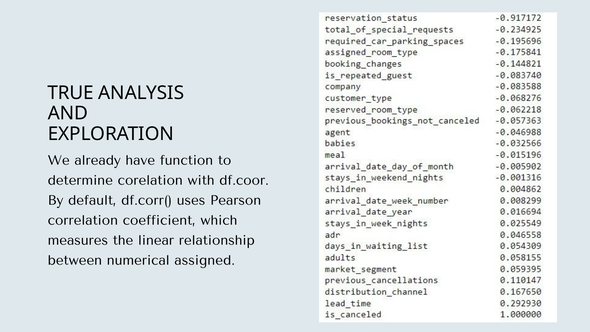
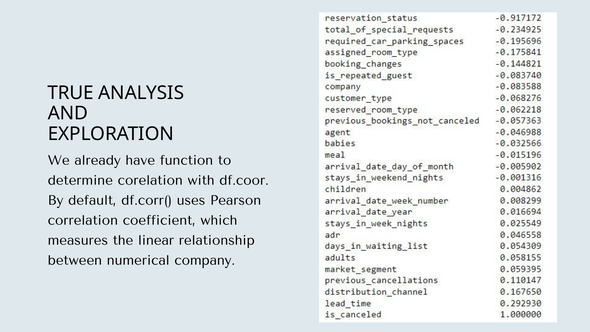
assigned: assigned -> company (205, 260)
